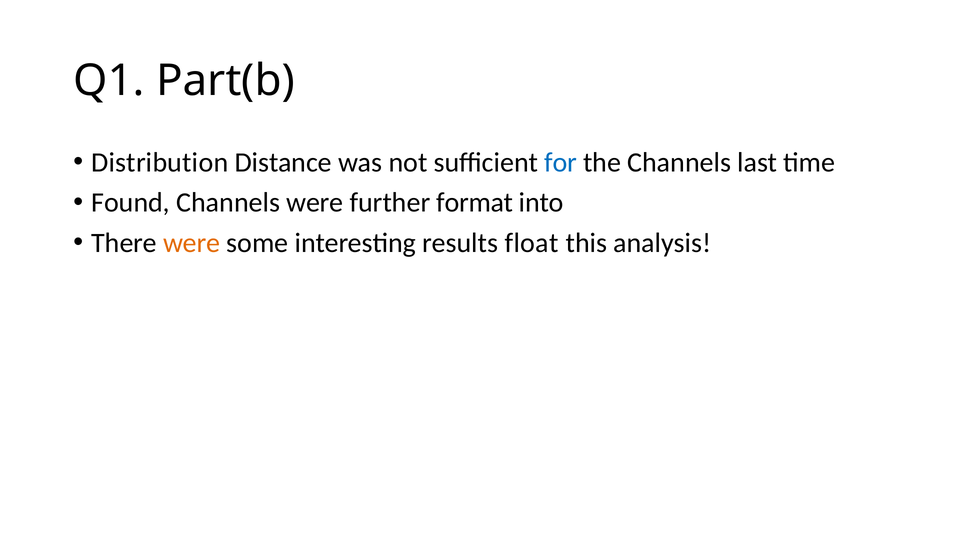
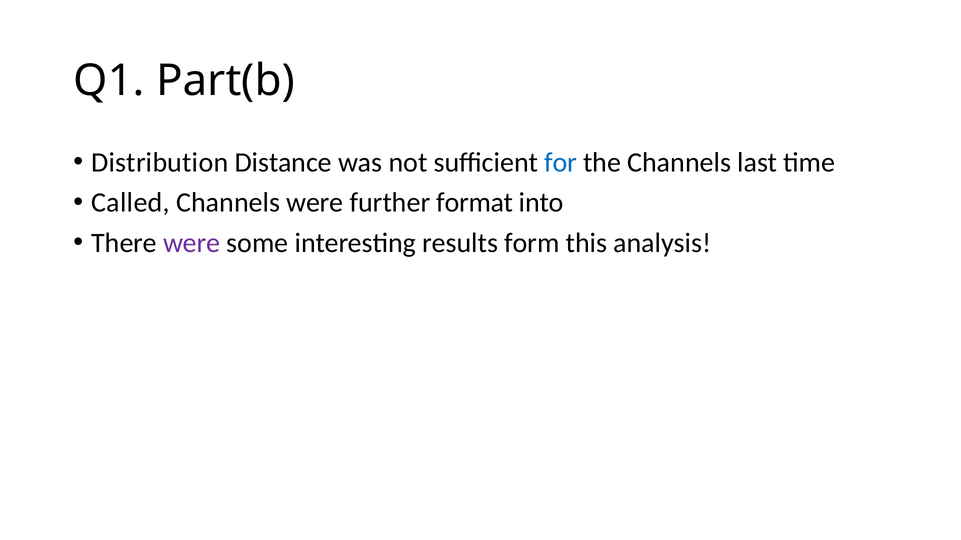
Found: Found -> Called (130, 203)
were colour: orange -> purple (192, 243)
float: float -> form (532, 243)
